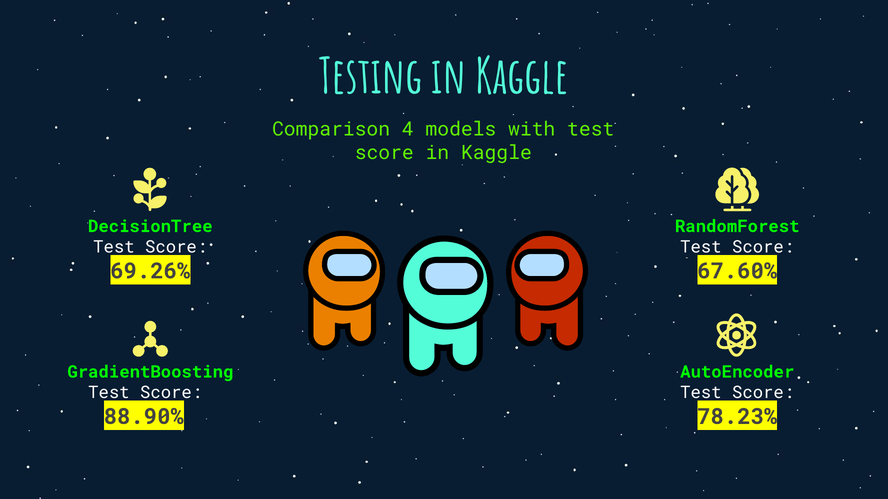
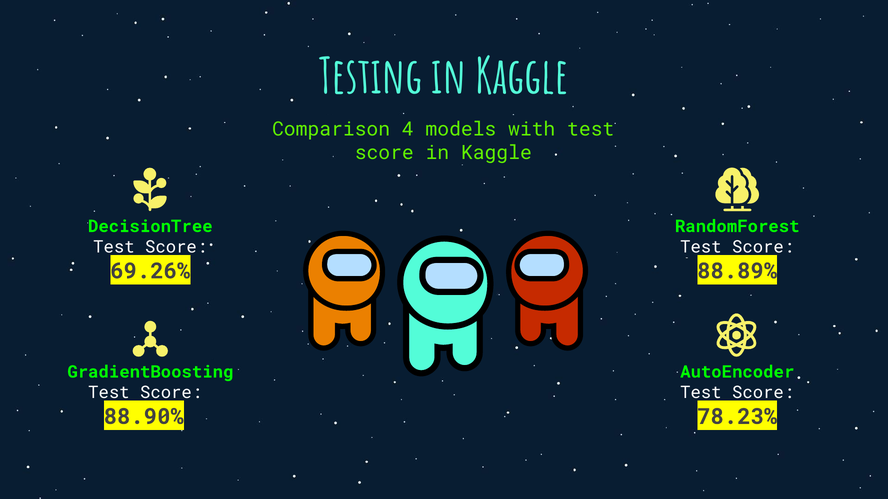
67.60%: 67.60% -> 88.89% (737, 271)
